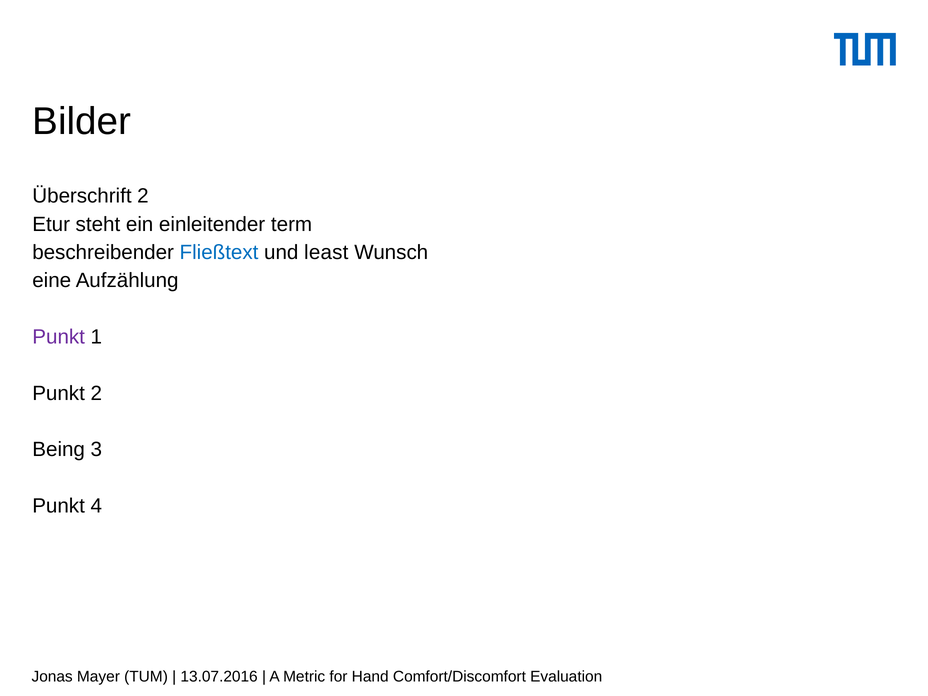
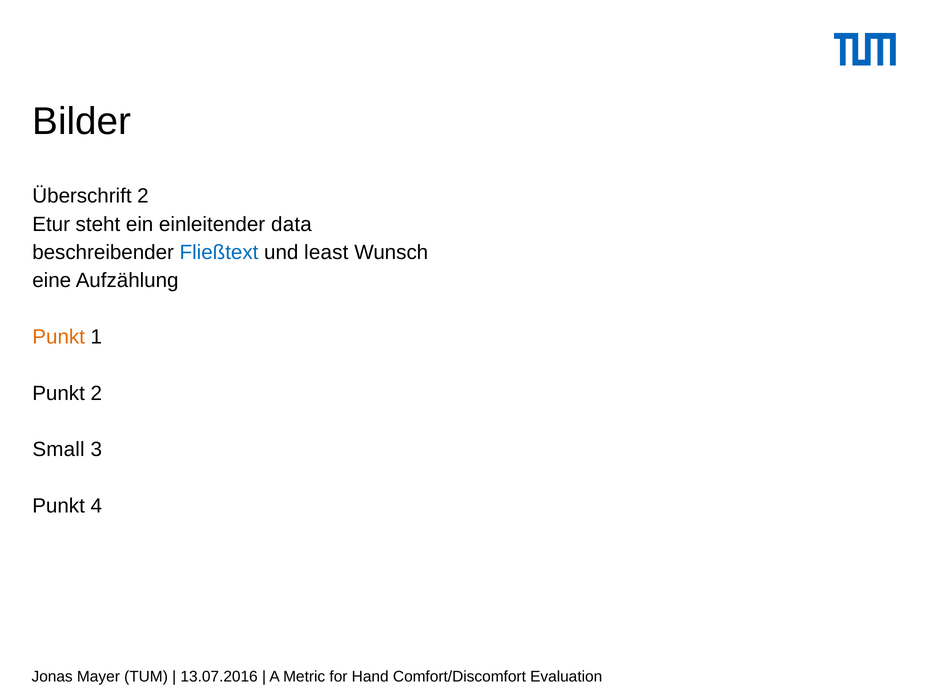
term: term -> data (291, 224)
Punkt colour: purple -> orange (59, 337)
Being: Being -> Small (59, 450)
